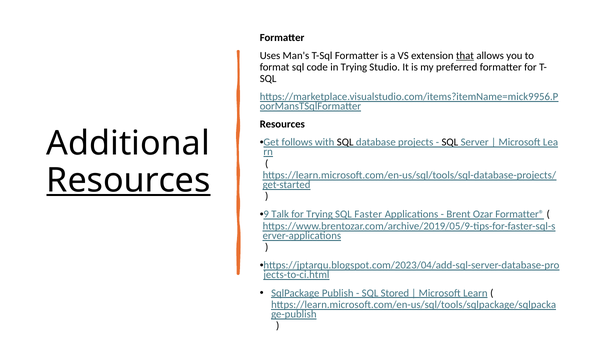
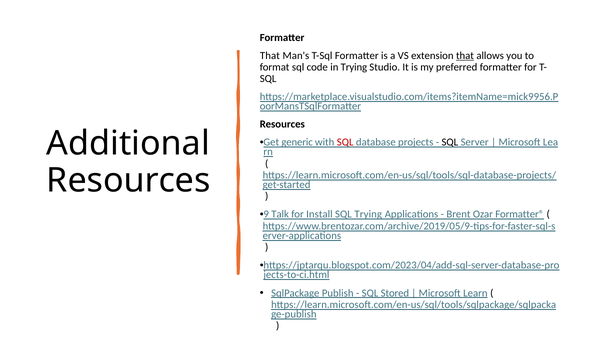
Uses: Uses -> That (270, 56)
follows: follows -> generic (297, 143)
SQL colour: black -> red (345, 143)
Resources underline: present -> none (128, 181)
for Trying: Trying -> Install (319, 215)
SQL Faster: Faster -> Trying (368, 215)
